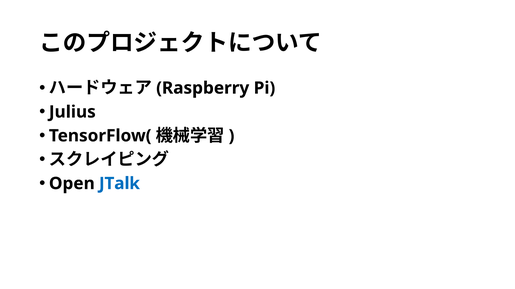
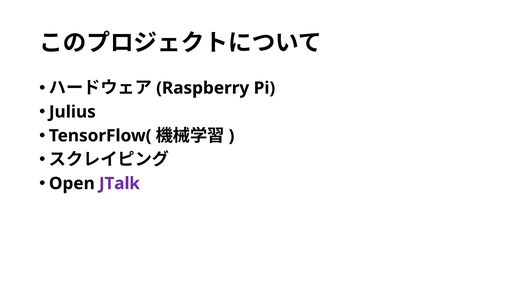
JTalk colour: blue -> purple (119, 184)
